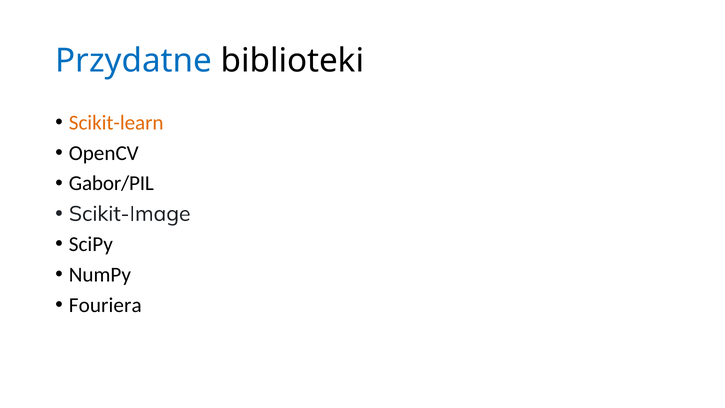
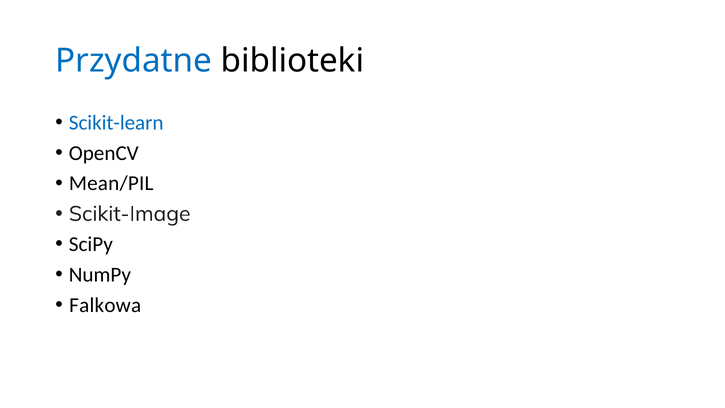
Scikit-learn colour: orange -> blue (116, 123)
Gabor/PIL: Gabor/PIL -> Mean/PIL (111, 183)
Fouriera: Fouriera -> Falkowa (105, 305)
